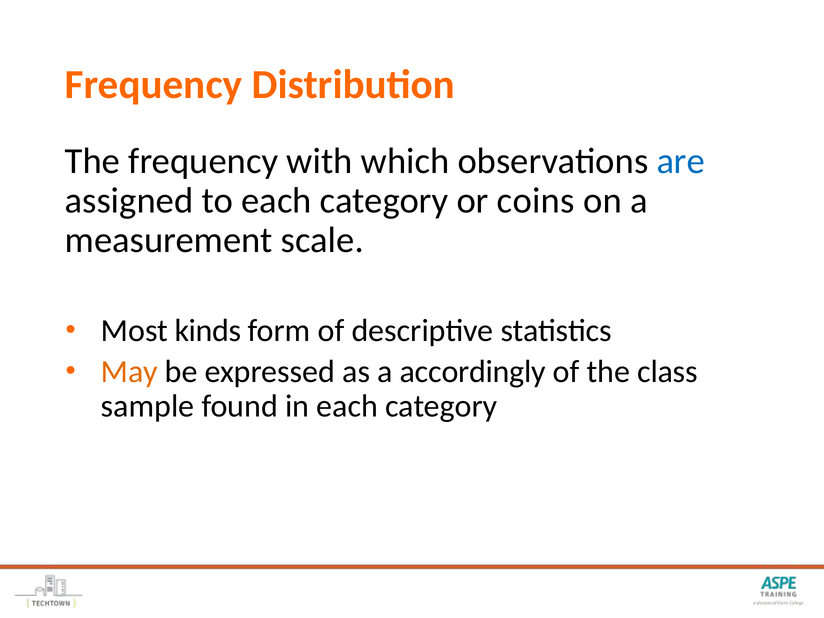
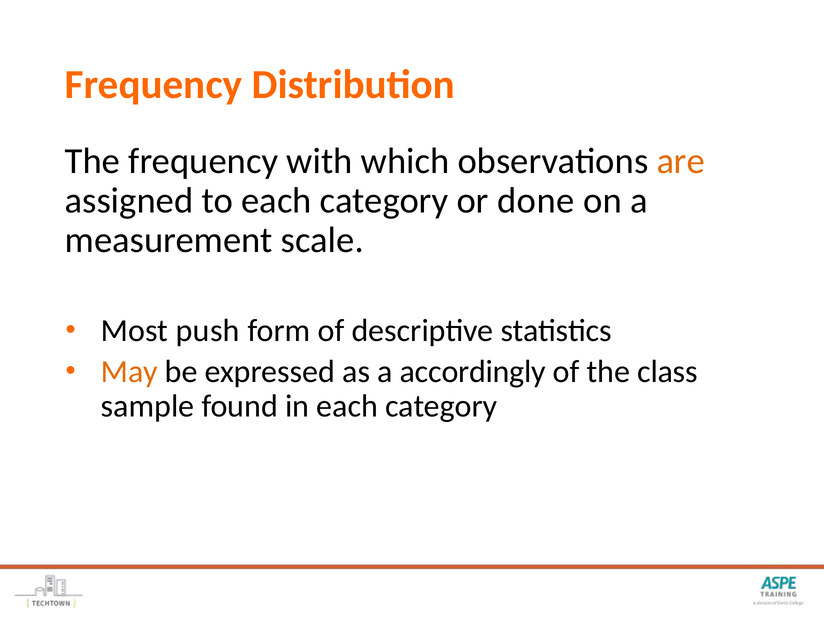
are colour: blue -> orange (681, 161)
coins: coins -> done (536, 201)
kinds: kinds -> push (208, 331)
